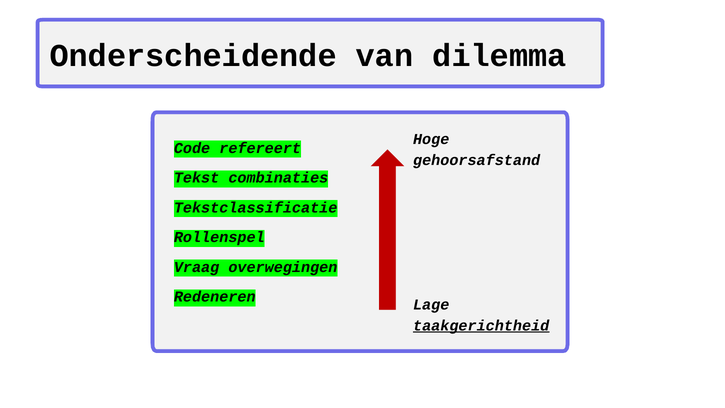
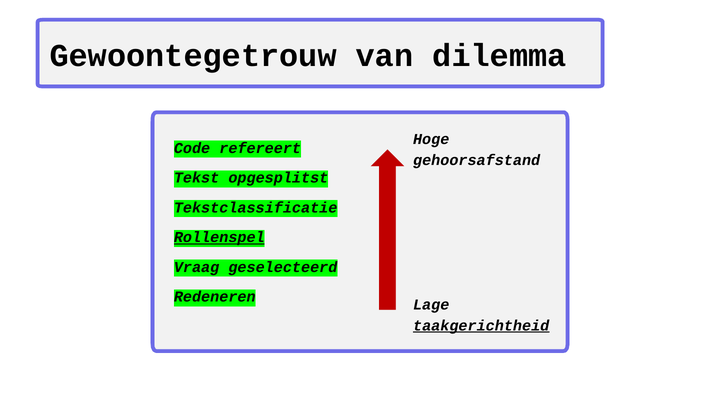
Onderscheidende: Onderscheidende -> Gewoontegetrouw (193, 56)
combinaties: combinaties -> opgesplitst (278, 178)
Rollenspel underline: none -> present (219, 237)
overwegingen: overwegingen -> geselecteerd (283, 267)
